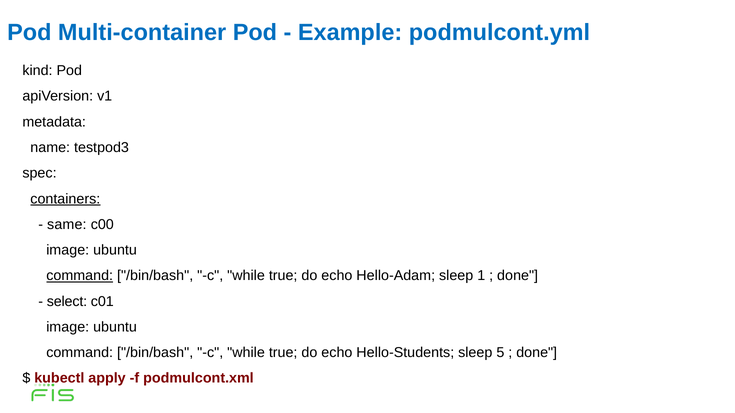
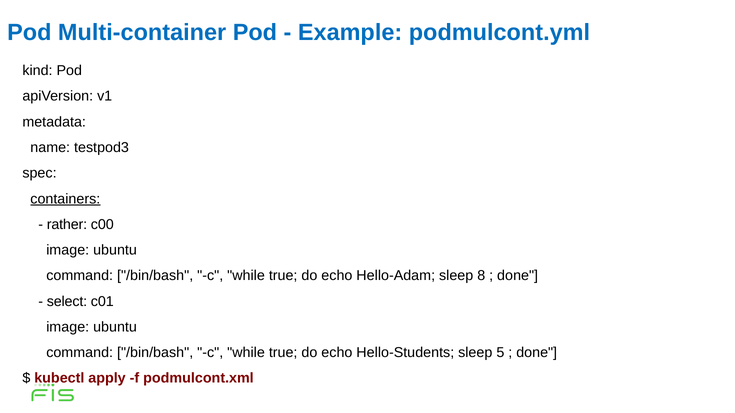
same: same -> rather (67, 225)
command underline: present -> none (80, 276)
1: 1 -> 8 (481, 276)
